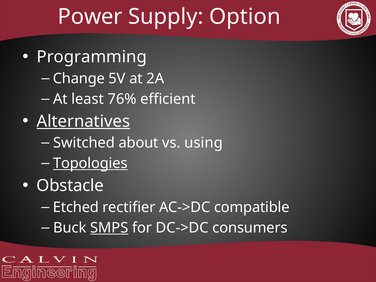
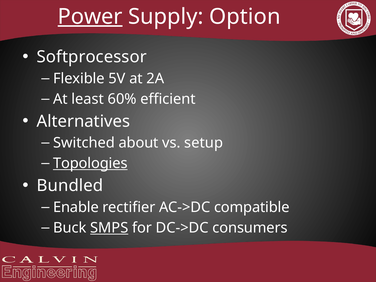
Power underline: none -> present (90, 17)
Programming: Programming -> Softprocessor (92, 57)
Change: Change -> Flexible (79, 79)
76%: 76% -> 60% (122, 99)
Alternatives underline: present -> none (83, 121)
using: using -> setup (204, 143)
Obstacle: Obstacle -> Bundled (70, 186)
Etched: Etched -> Enable (76, 207)
